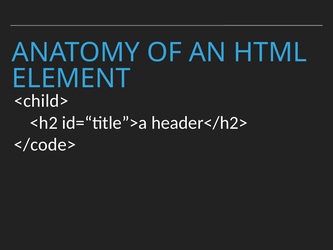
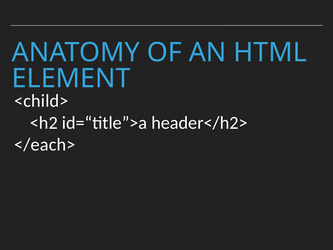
</code>: </code> -> </each> (45, 145)
